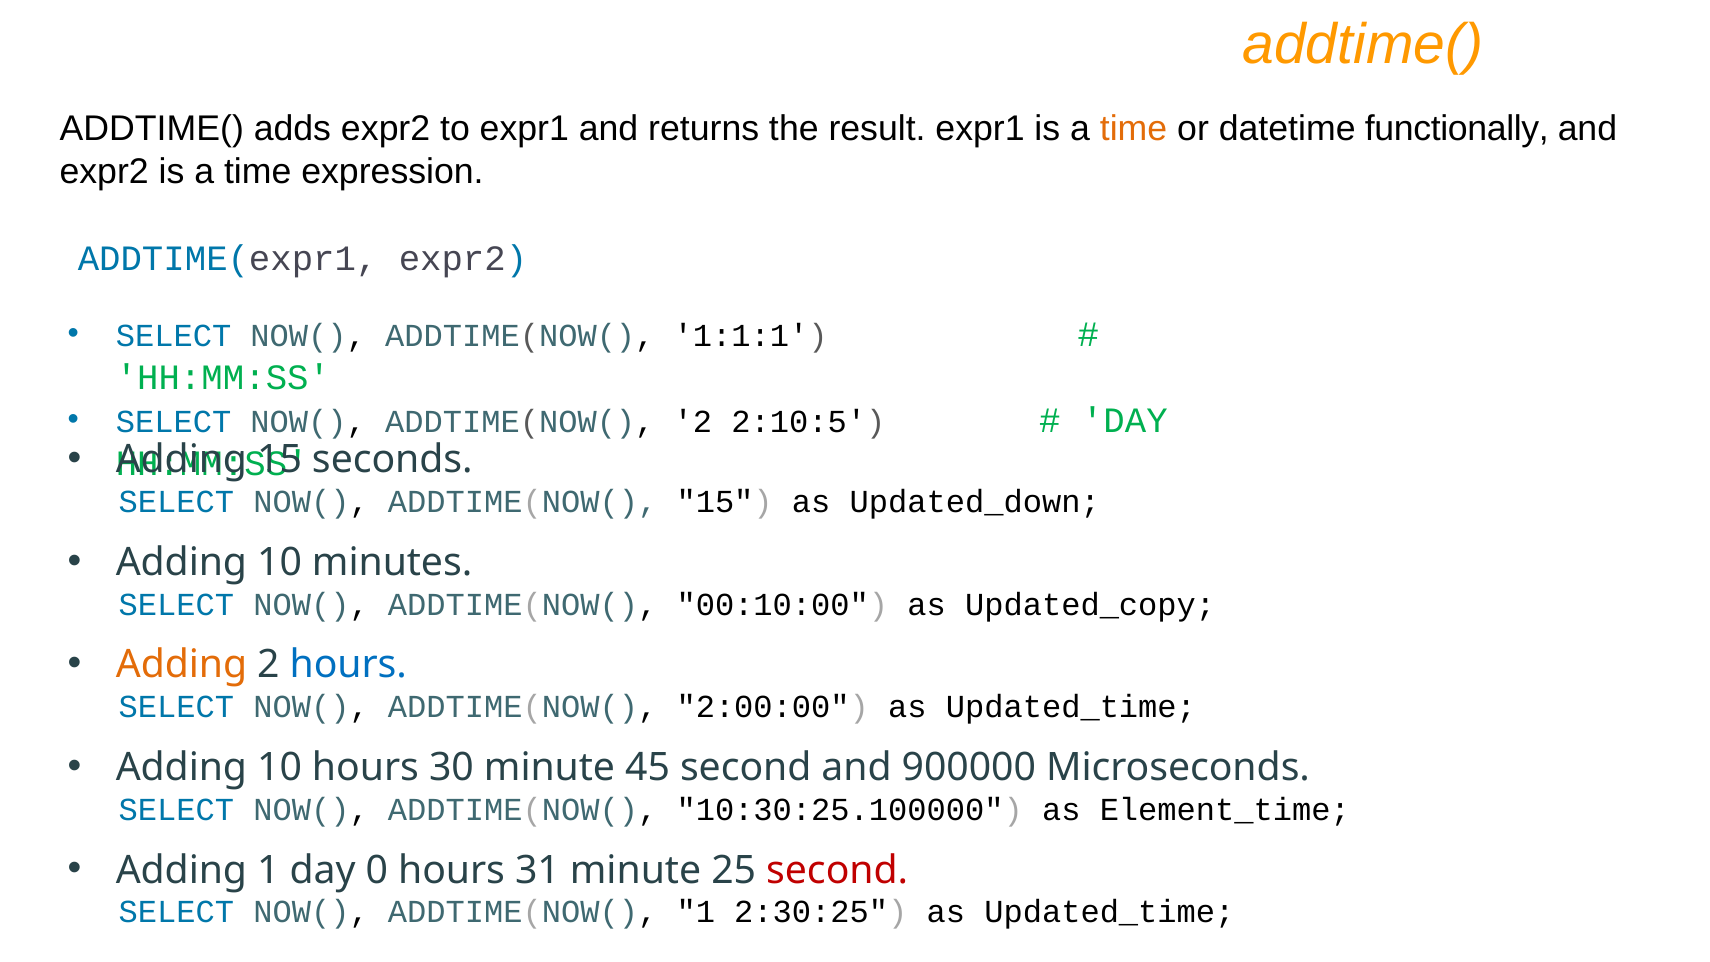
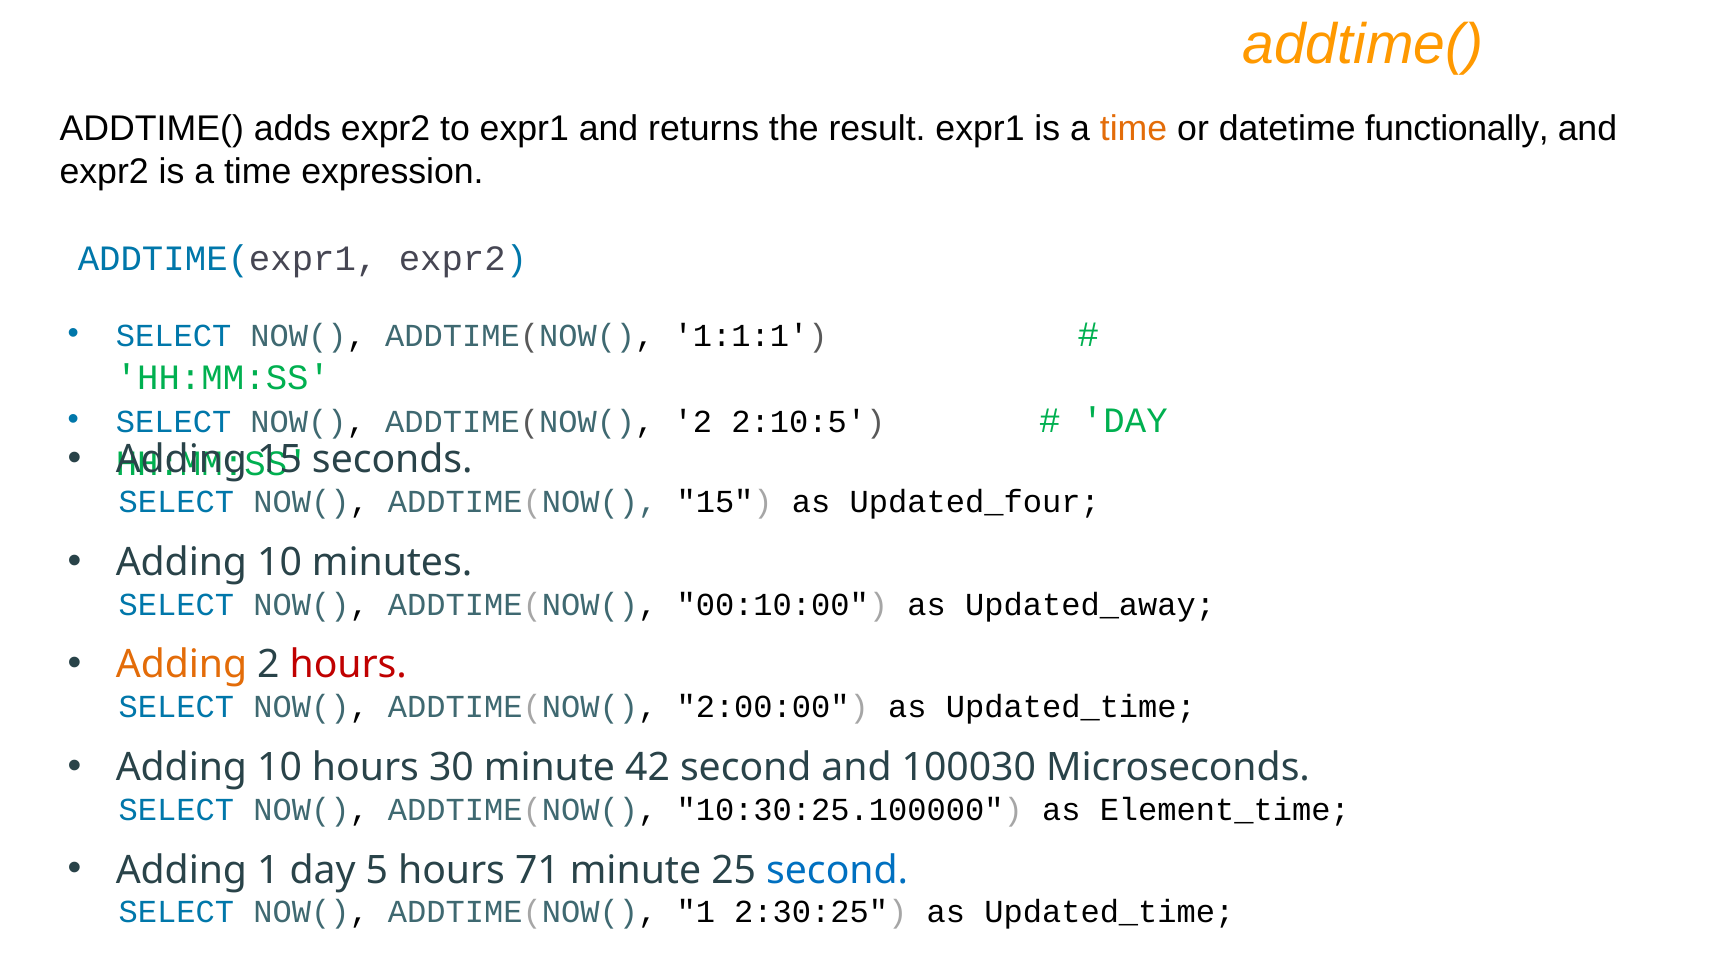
Updated_down: Updated_down -> Updated_four (975, 502)
Updated_copy: Updated_copy -> Updated_away (1090, 605)
hours colour: blue -> red (348, 665)
45: 45 -> 42 (648, 767)
900000: 900000 -> 100030 (969, 767)
0: 0 -> 5 (377, 870)
31: 31 -> 71 (537, 870)
second colour: red -> blue (837, 870)
